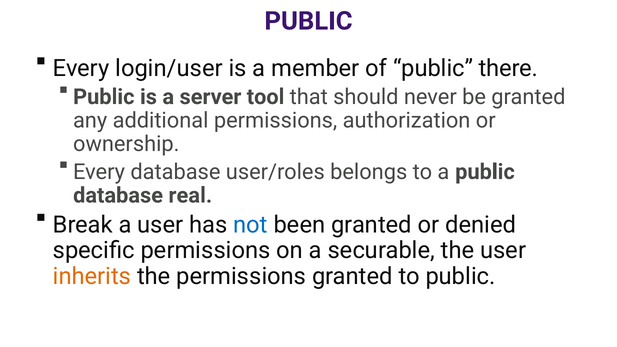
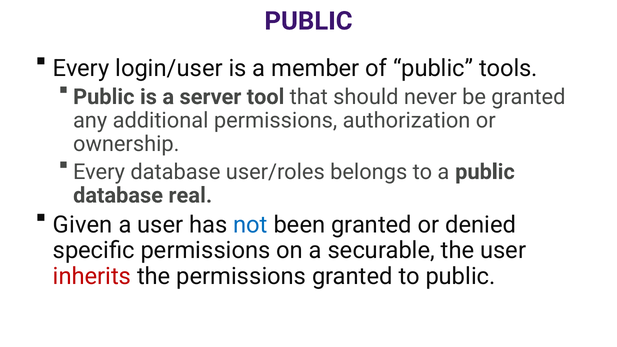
there: there -> tools (508, 68)
Break: Break -> Given (83, 225)
inherits colour: orange -> red (92, 276)
